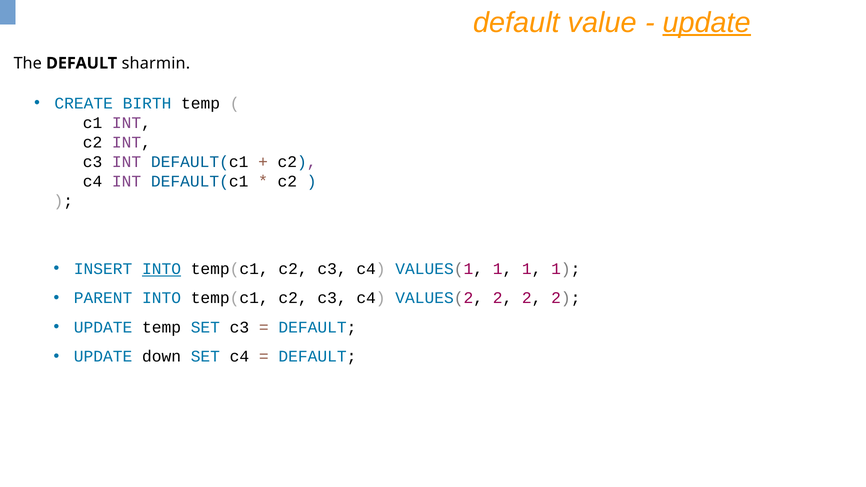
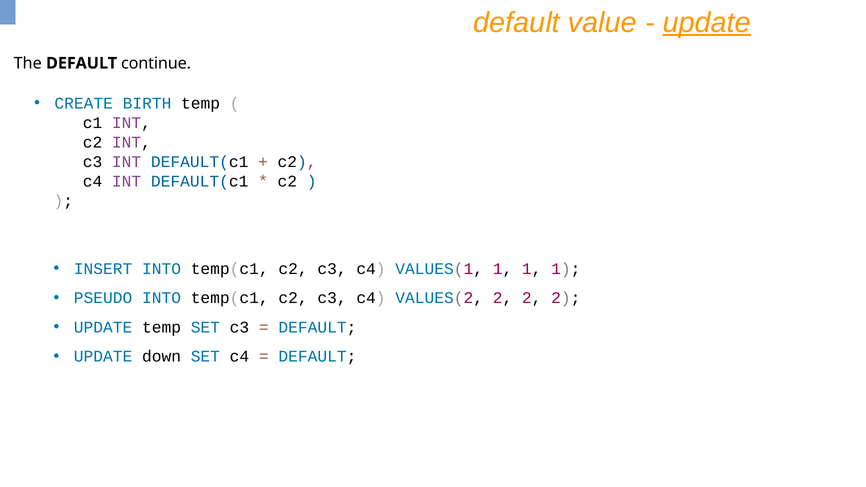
sharmin: sharmin -> continue (156, 63)
INTO underline: present -> none (162, 269)
PARENT: PARENT -> PSEUDO (103, 298)
